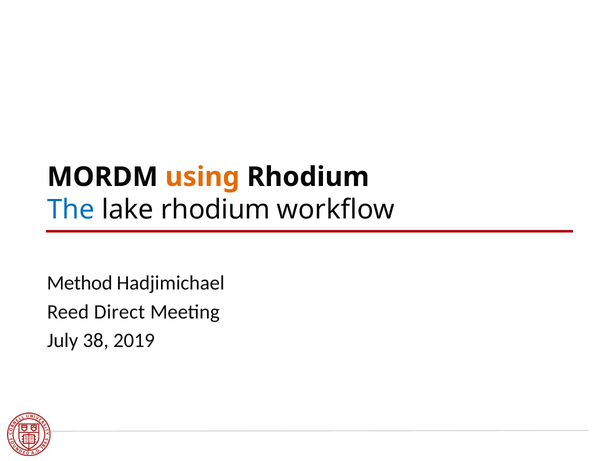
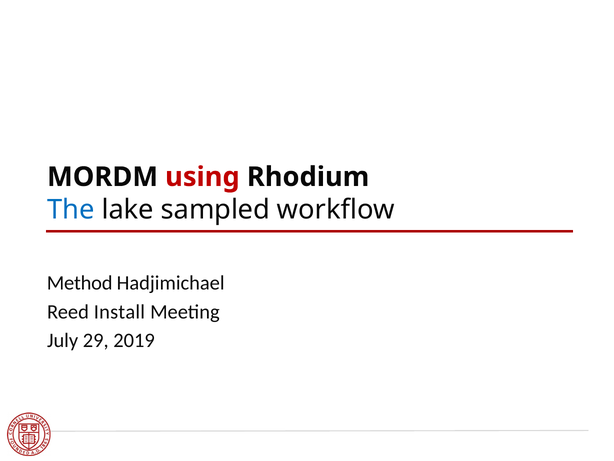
using colour: orange -> red (202, 177)
lake rhodium: rhodium -> sampled (215, 210)
Direct: Direct -> Install (119, 312)
38: 38 -> 29 (96, 340)
